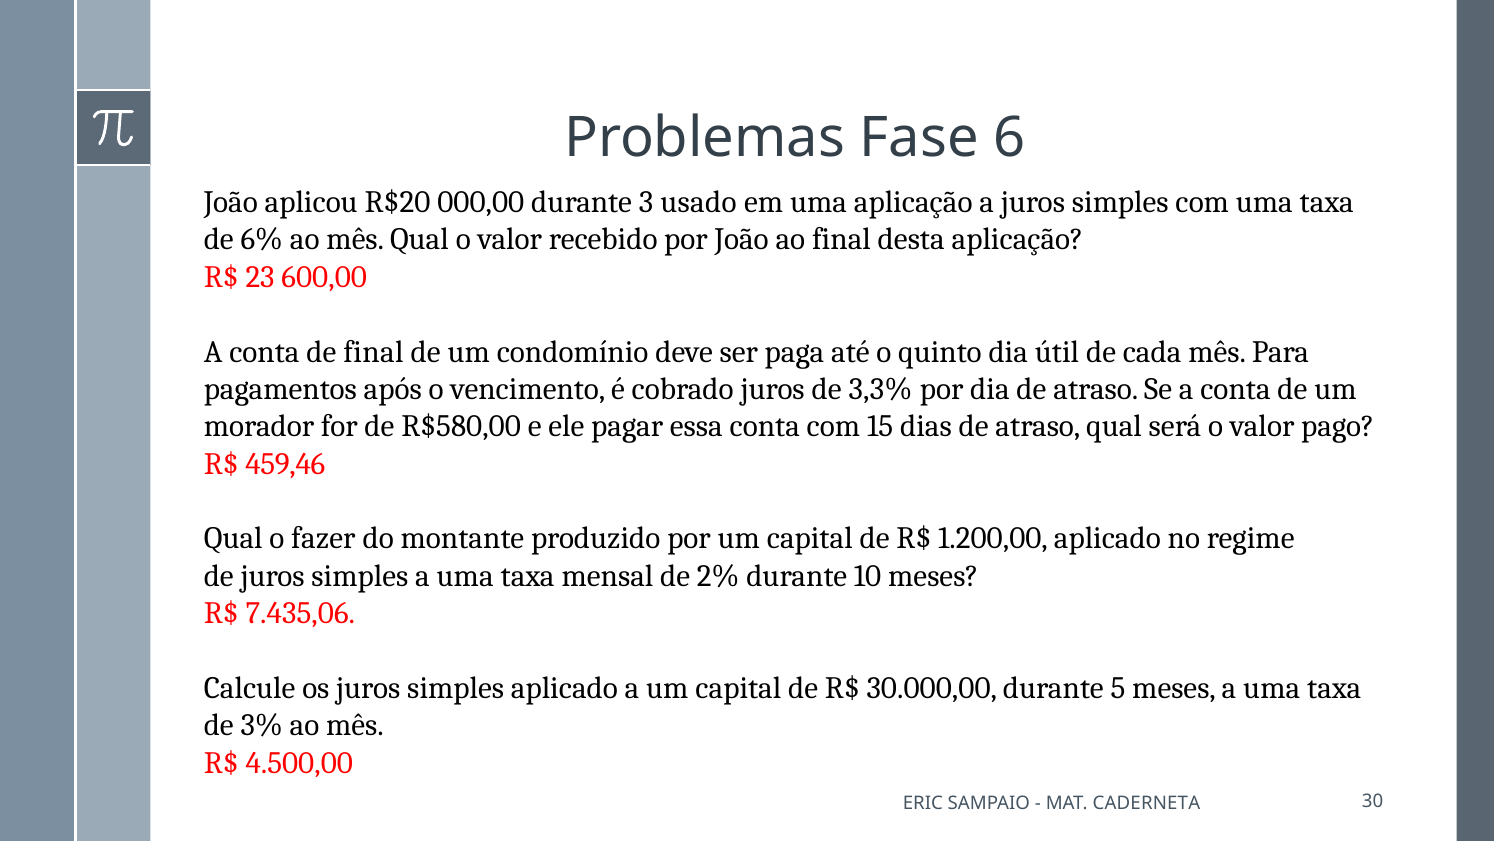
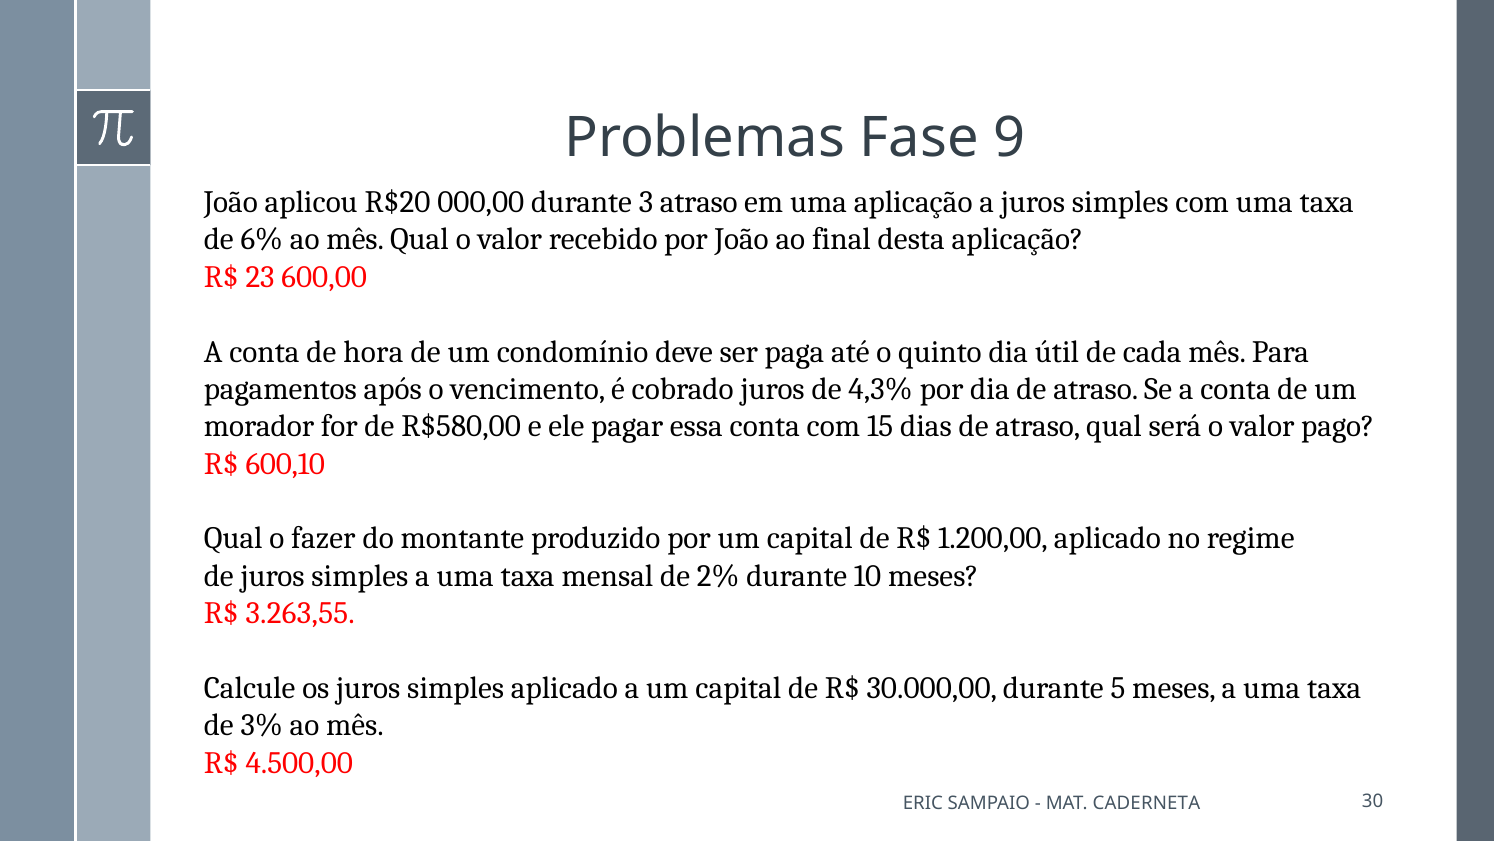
6: 6 -> 9 (1009, 137)
3 usado: usado -> atraso (699, 202)
de final: final -> hora (373, 352)
3,3%: 3,3% -> 4,3% (880, 389)
459,46: 459,46 -> 600,10 (285, 464)
7.435,06: 7.435,06 -> 3.263,55 (300, 613)
